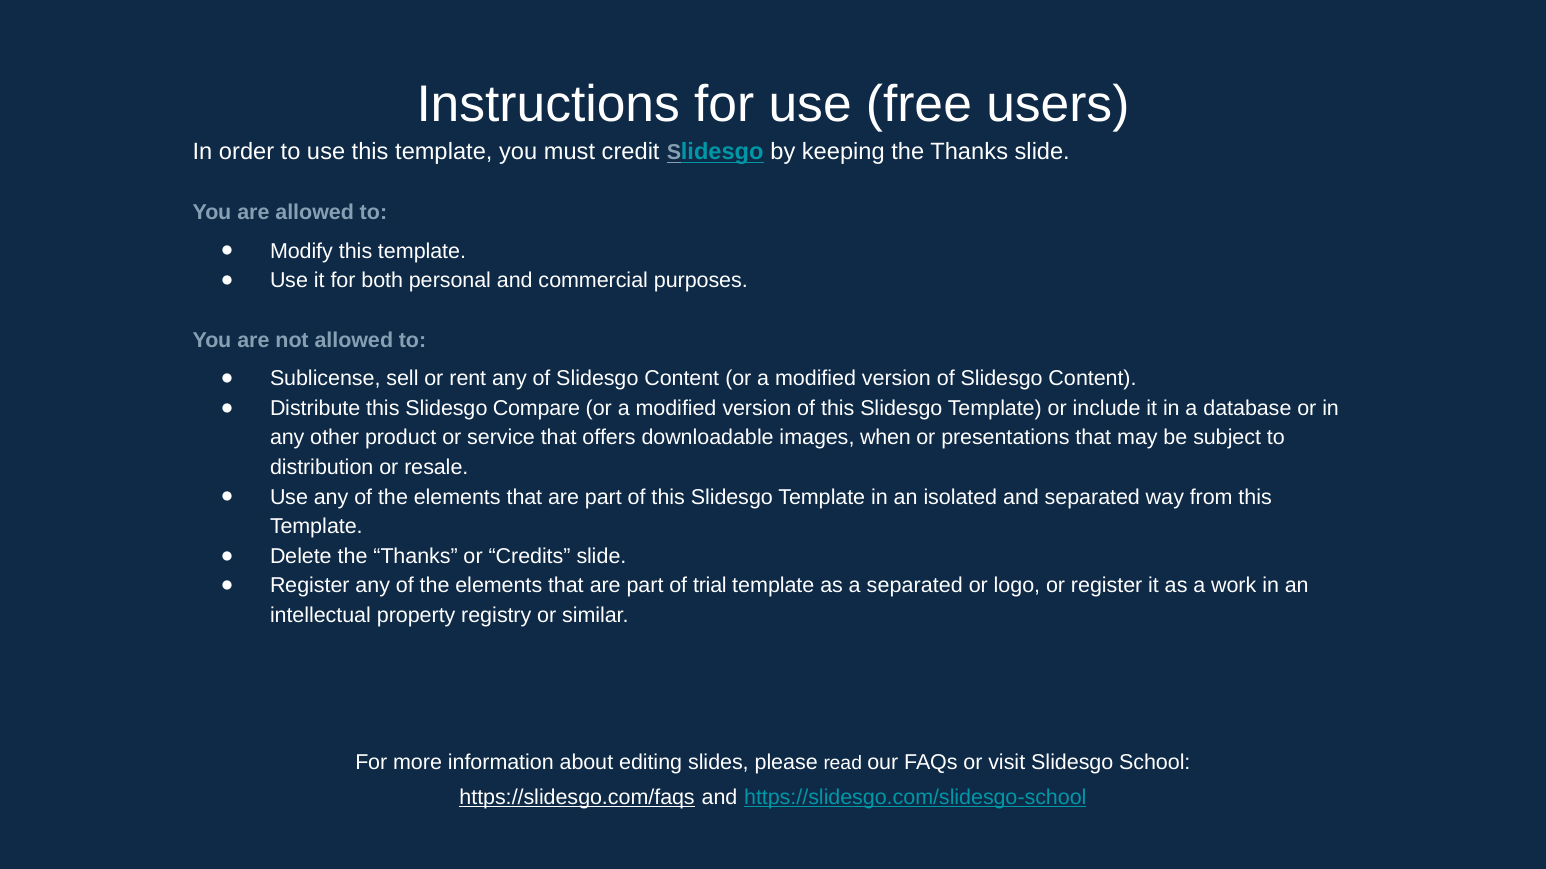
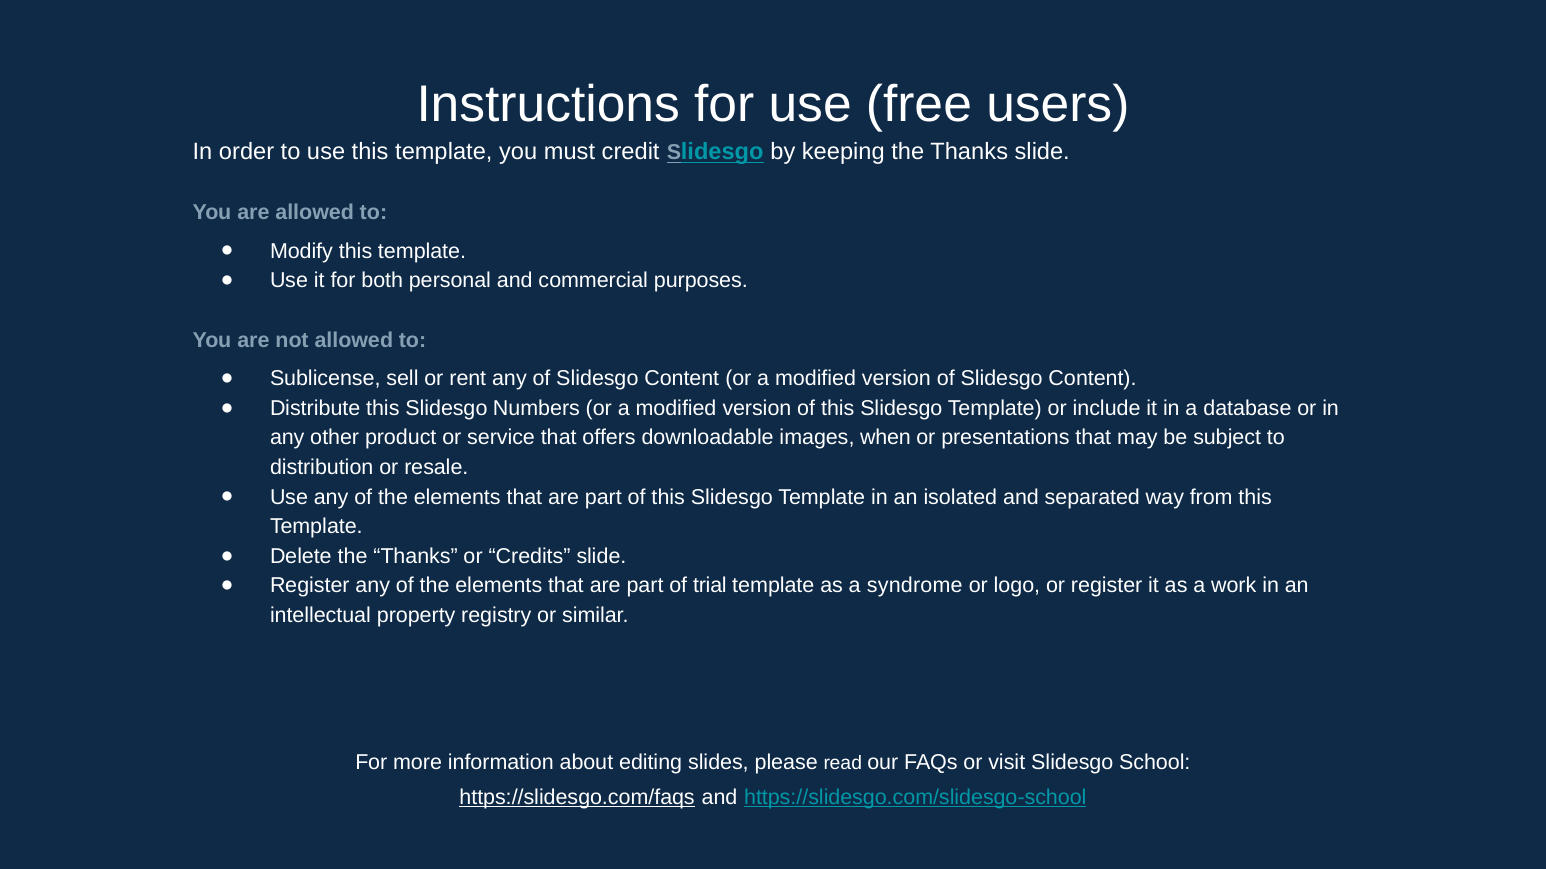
Compare: Compare -> Numbers (536, 408)
a separated: separated -> syndrome (915, 586)
